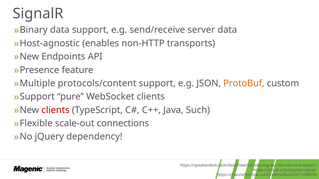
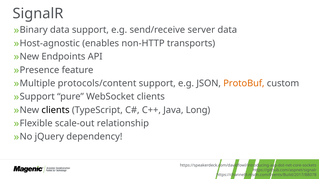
clients colour: red -> black (56, 110)
Such: Such -> Long (198, 110)
connections: connections -> relationship (123, 124)
